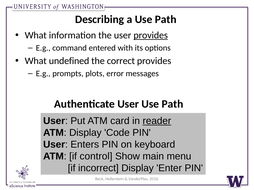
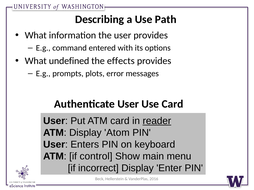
provides underline: present -> none (151, 35)
correct: correct -> effects (121, 61)
User Use Path: Path -> Card (172, 104)
Code: Code -> Atom (117, 133)
